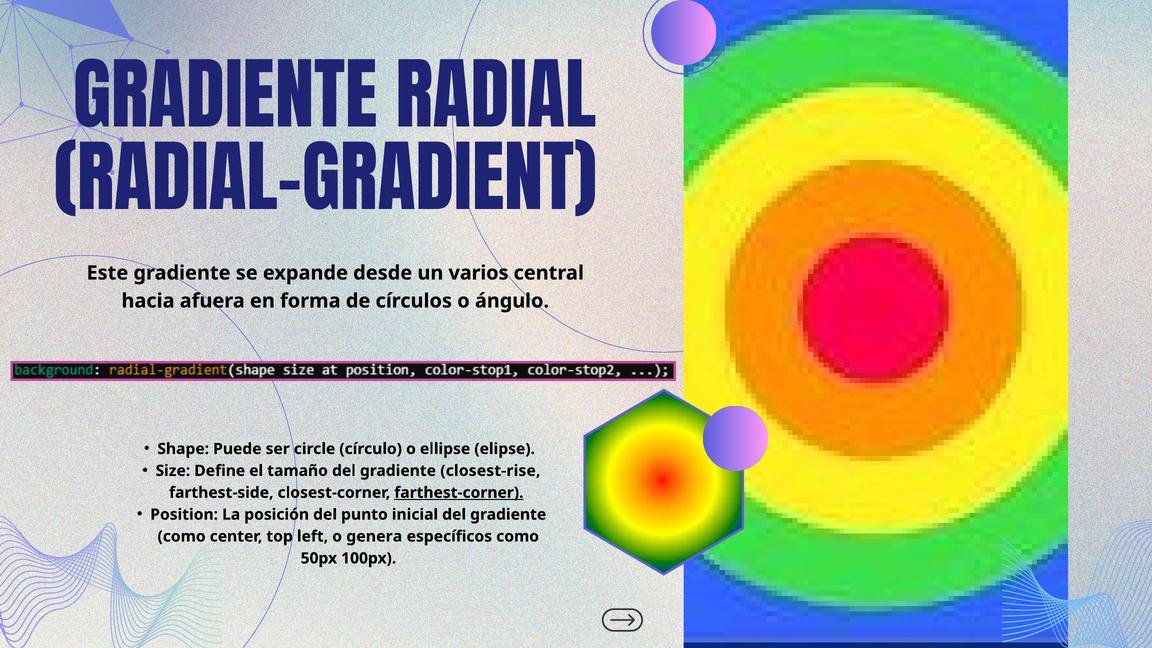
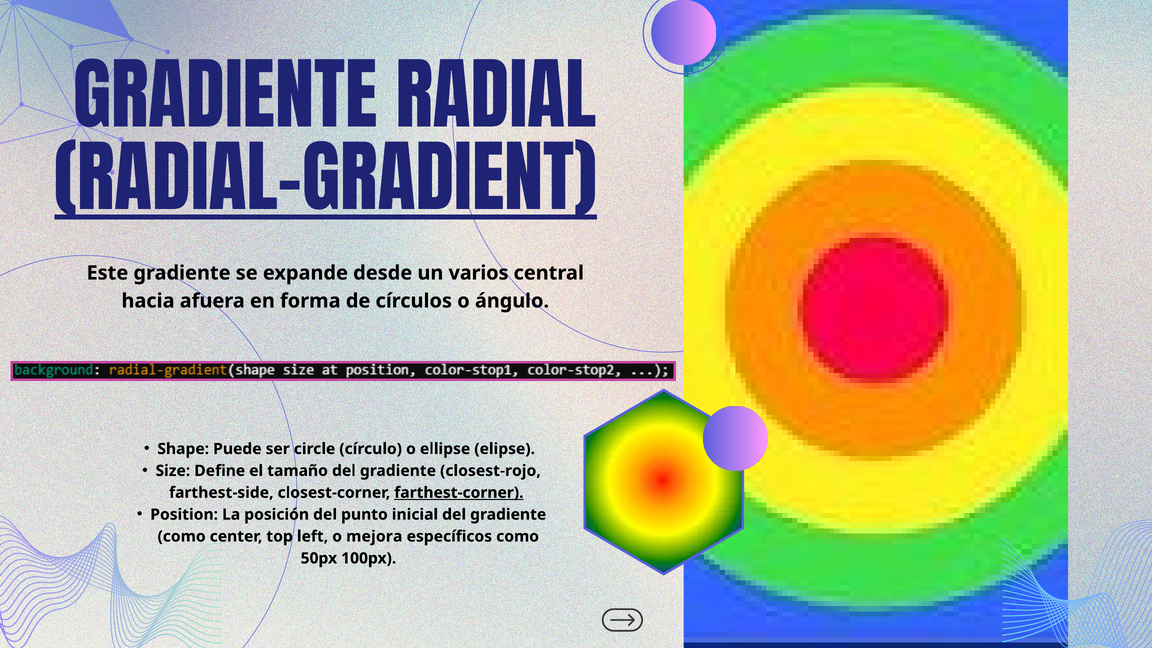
RADIAL-GRADIENT underline: none -> present (326, 183)
closest-rise: closest-rise -> closest-rojo (490, 471)
genera: genera -> mejora (374, 536)
